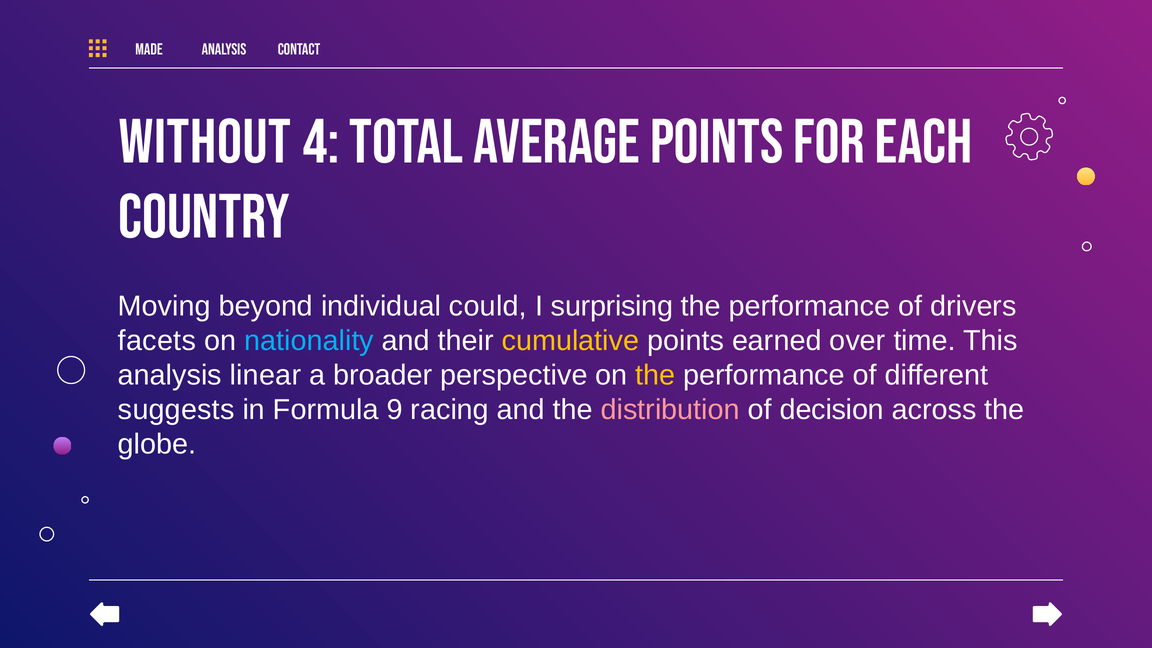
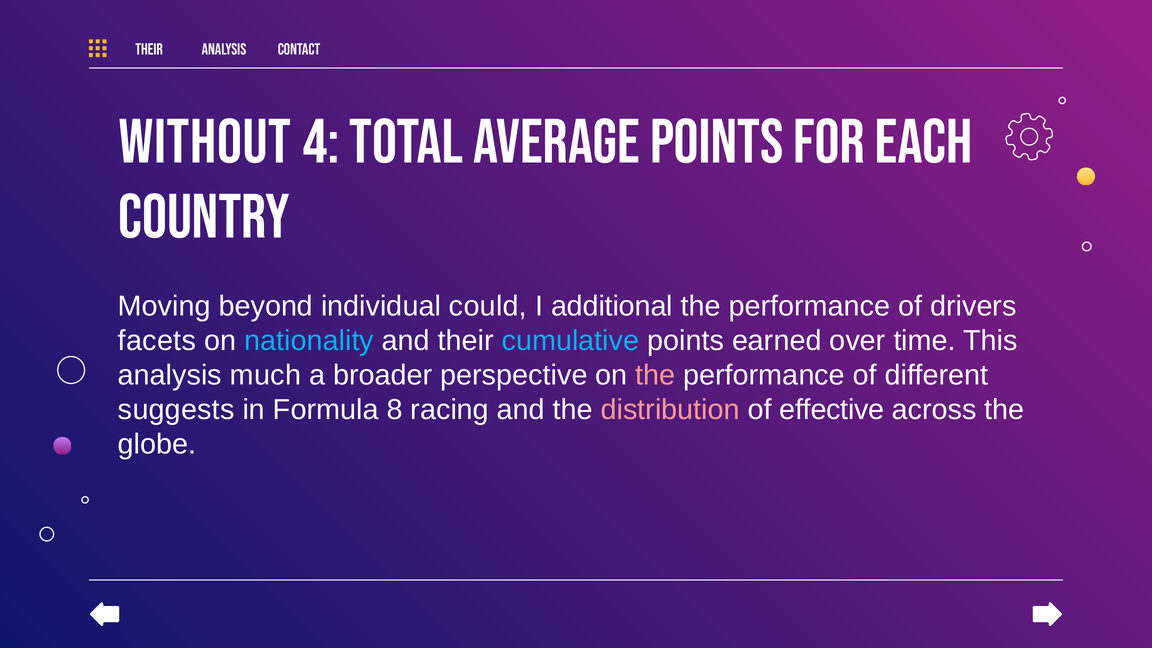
MADE: MADE -> THEIR (149, 49)
surprising: surprising -> additional (612, 306)
cumulative colour: yellow -> light blue (570, 341)
linear: linear -> much (265, 375)
the colour: yellow -> pink (655, 375)
9: 9 -> 8 (395, 410)
decision: decision -> effective (832, 410)
